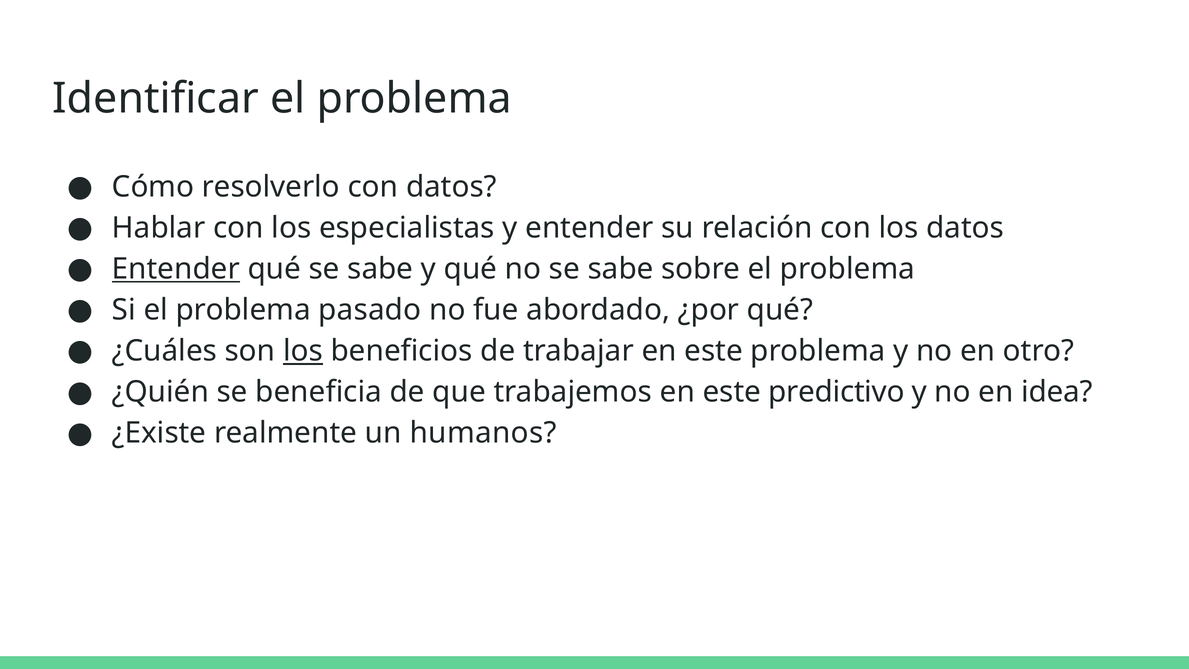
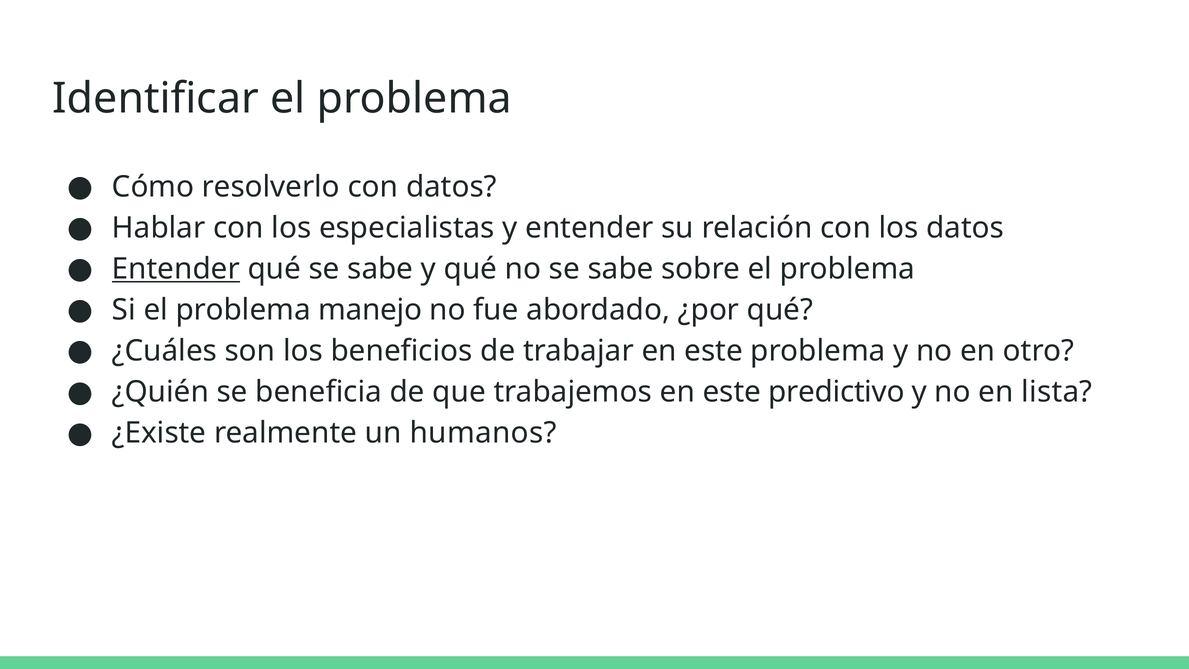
pasado: pasado -> manejo (370, 310)
los underline: present -> none (303, 351)
idea: idea -> lista (1057, 392)
